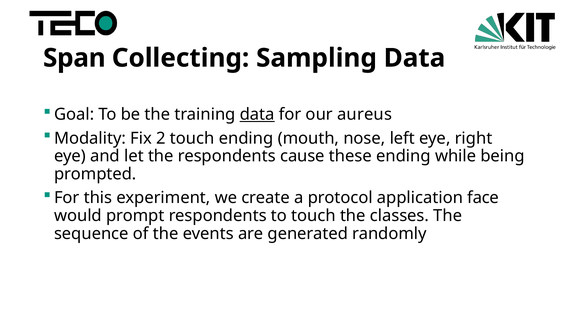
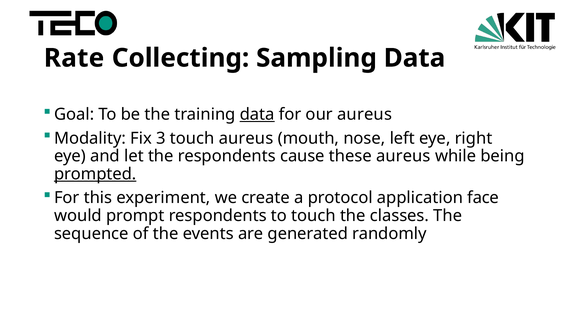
Span: Span -> Rate (74, 58)
2: 2 -> 3 (161, 138)
touch ending: ending -> aureus (246, 138)
these ending: ending -> aureus (403, 156)
prompted underline: none -> present (95, 174)
